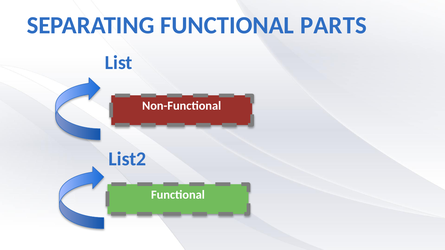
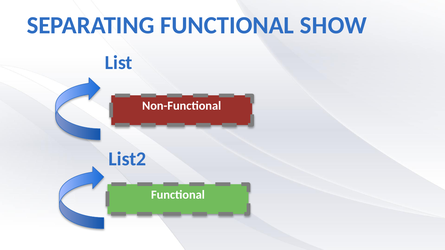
PARTS: PARTS -> SHOW (333, 25)
